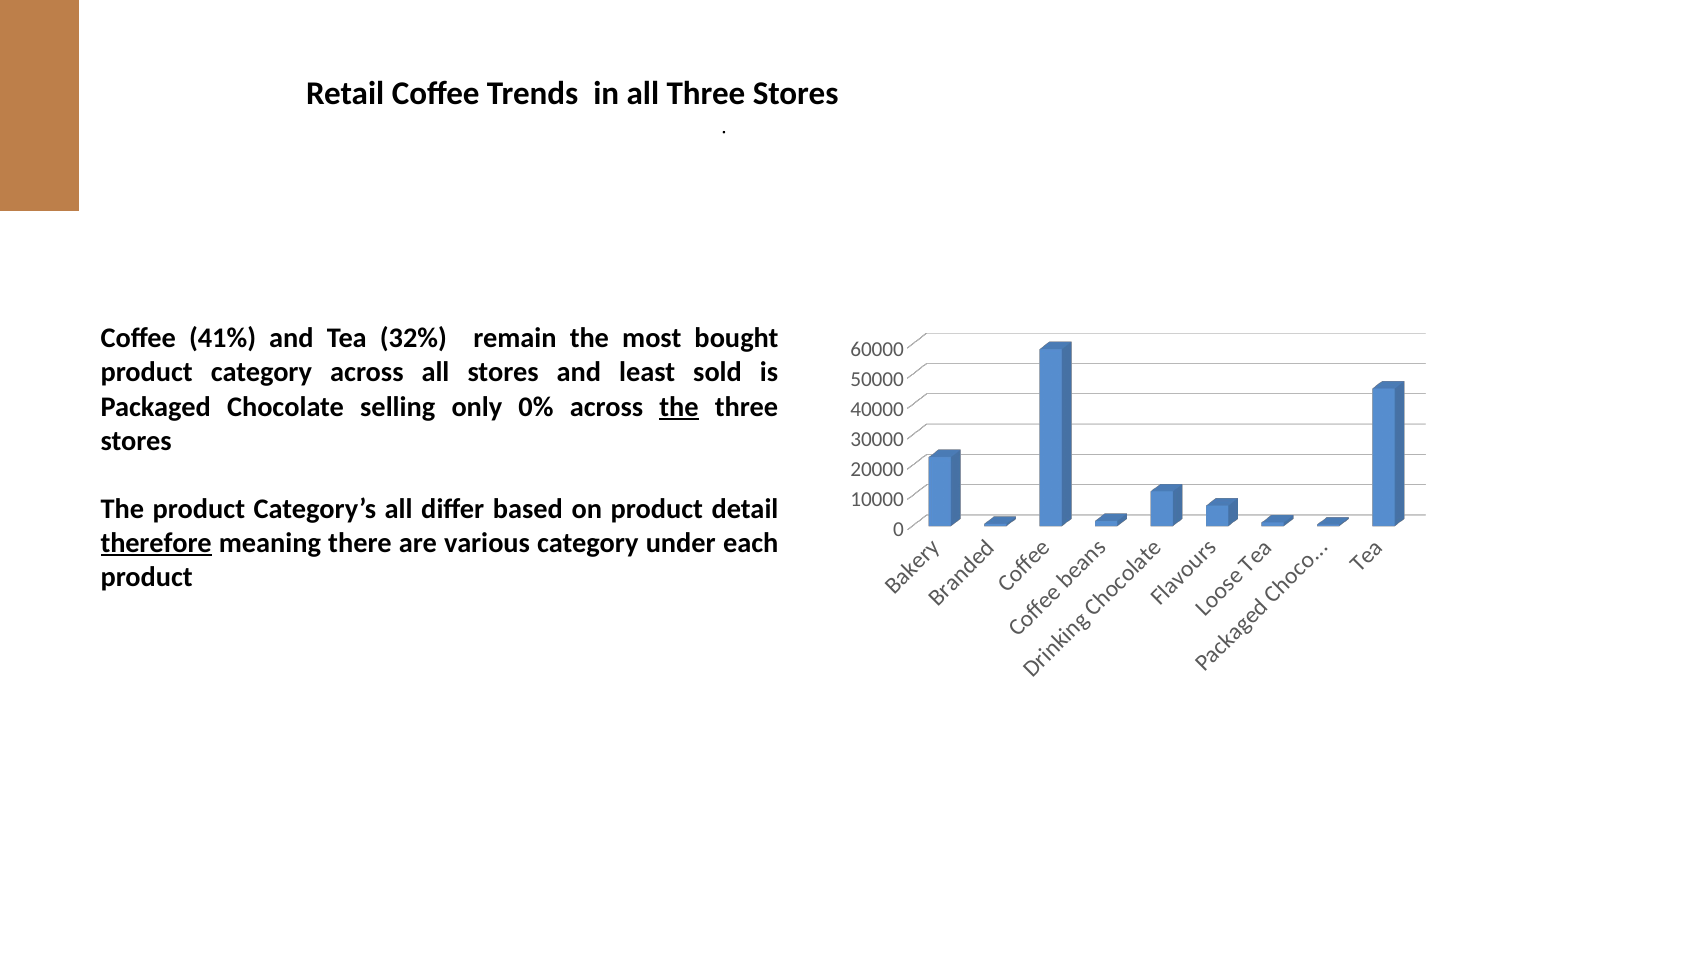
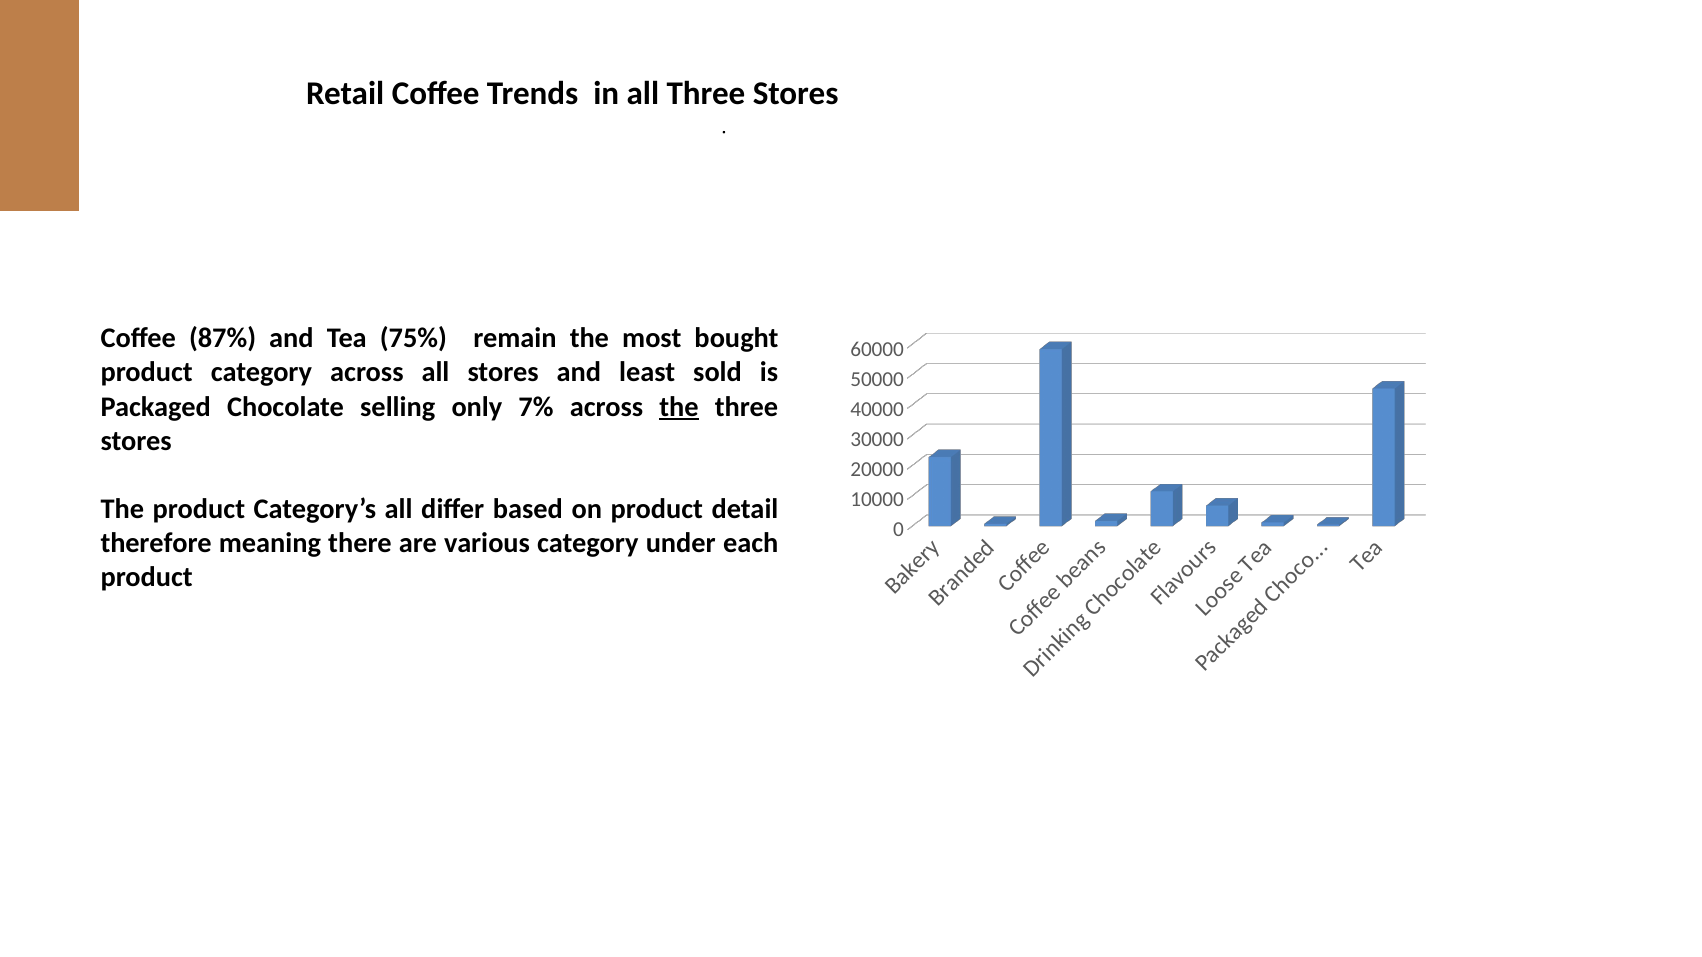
41%: 41% -> 87% (223, 339)
32%: 32% -> 75% (413, 339)
0%: 0% -> 7% (536, 407)
therefore underline: present -> none (156, 543)
